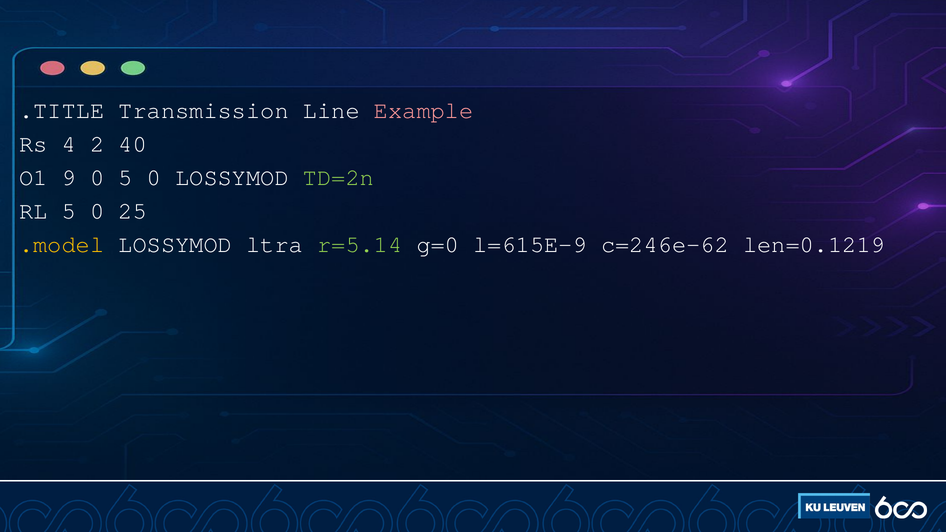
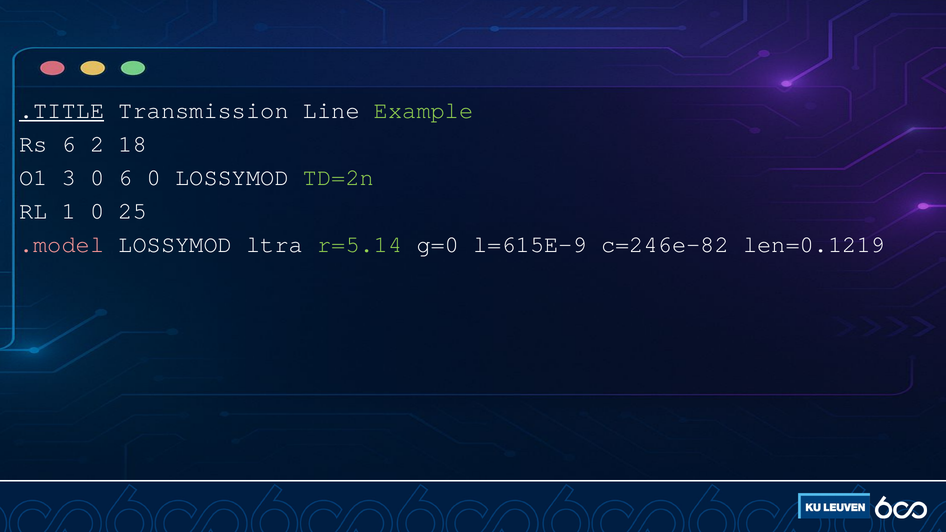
.TITLE underline: none -> present (62, 111)
Example colour: pink -> light green (424, 111)
Rs 4: 4 -> 6 (69, 144)
40: 40 -> 18 (133, 144)
9: 9 -> 3 (69, 178)
0 5: 5 -> 6 (126, 178)
RL 5: 5 -> 1 (69, 211)
.model colour: yellow -> pink (62, 245)
c=246e-62: c=246e-62 -> c=246e-82 (665, 245)
